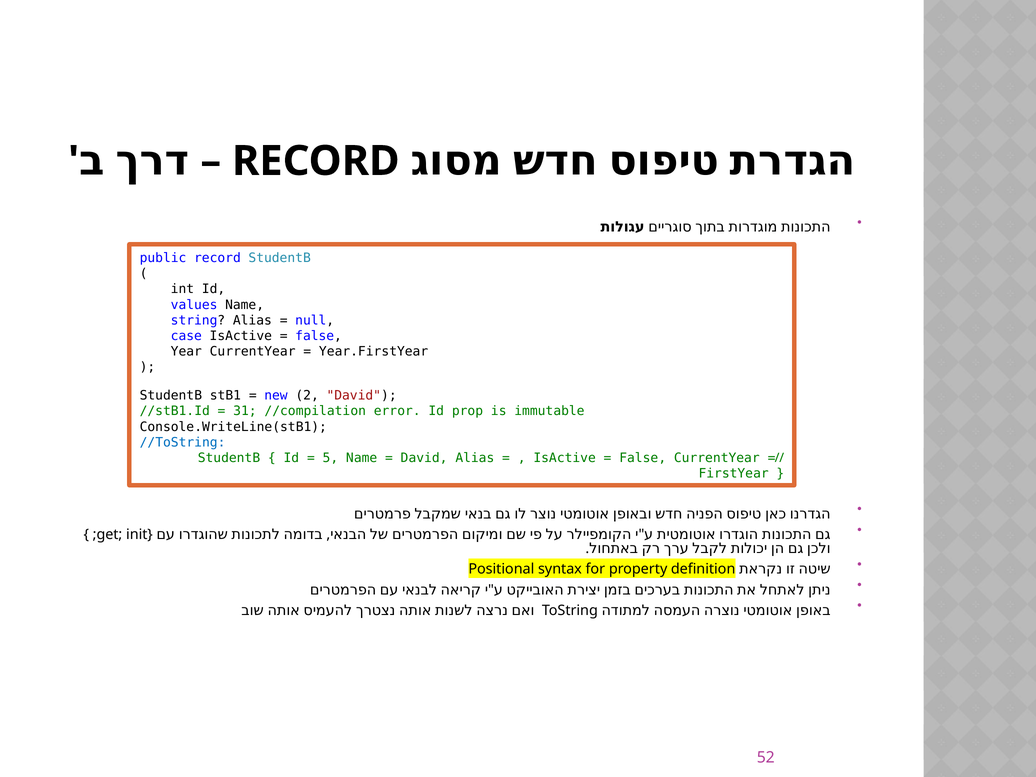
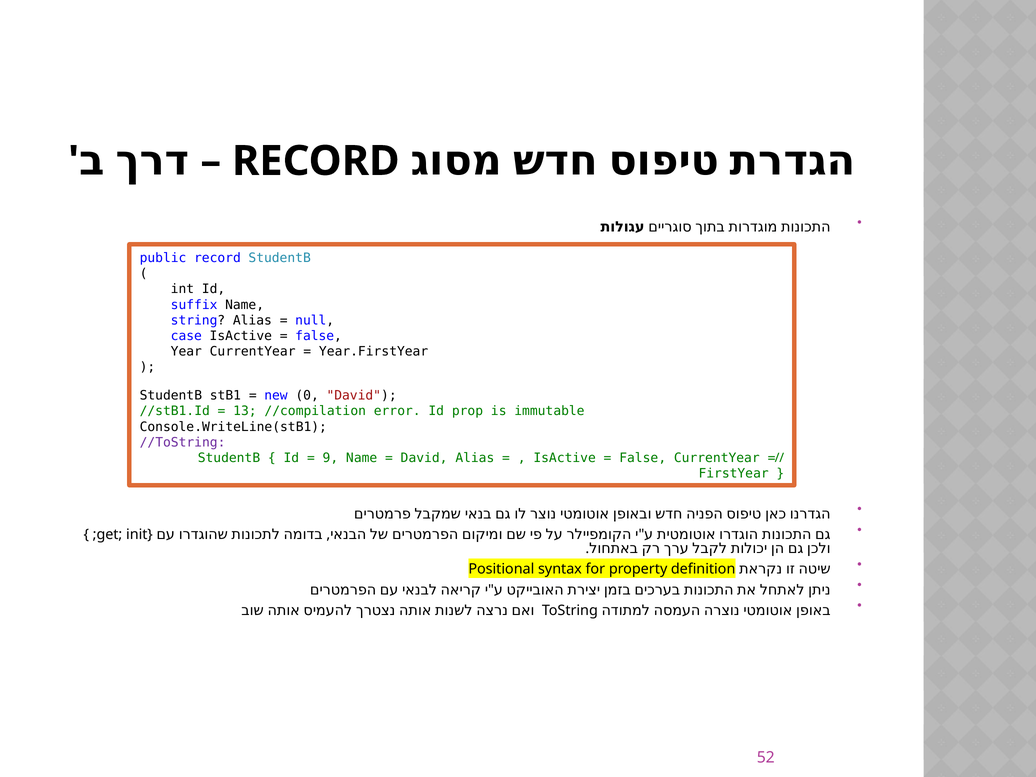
values: values -> suffix (194, 305)
2: 2 -> 0 (307, 396)
31: 31 -> 13 (245, 411)
//ToString colour: blue -> purple (183, 442)
5: 5 -> 9 (330, 458)
